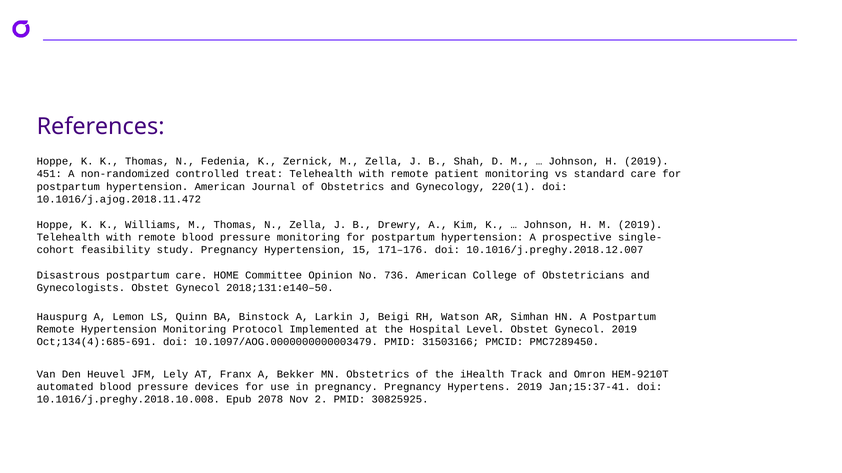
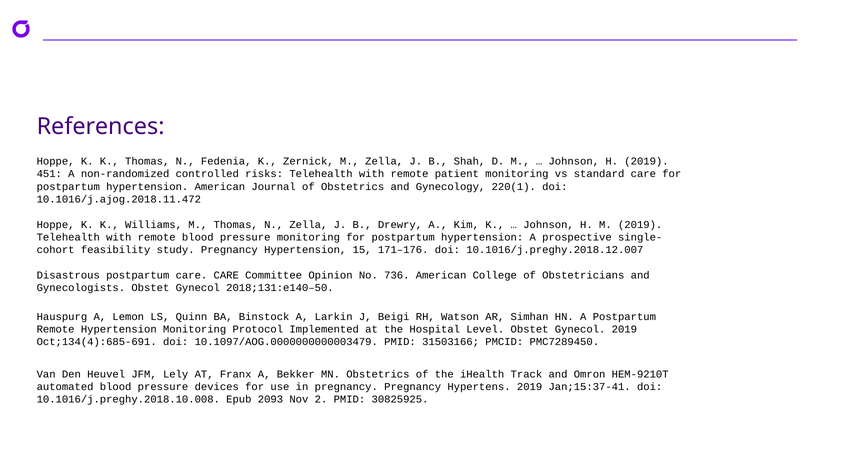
treat: treat -> risks (264, 174)
care HOME: HOME -> CARE (226, 276)
2078: 2078 -> 2093 (270, 400)
